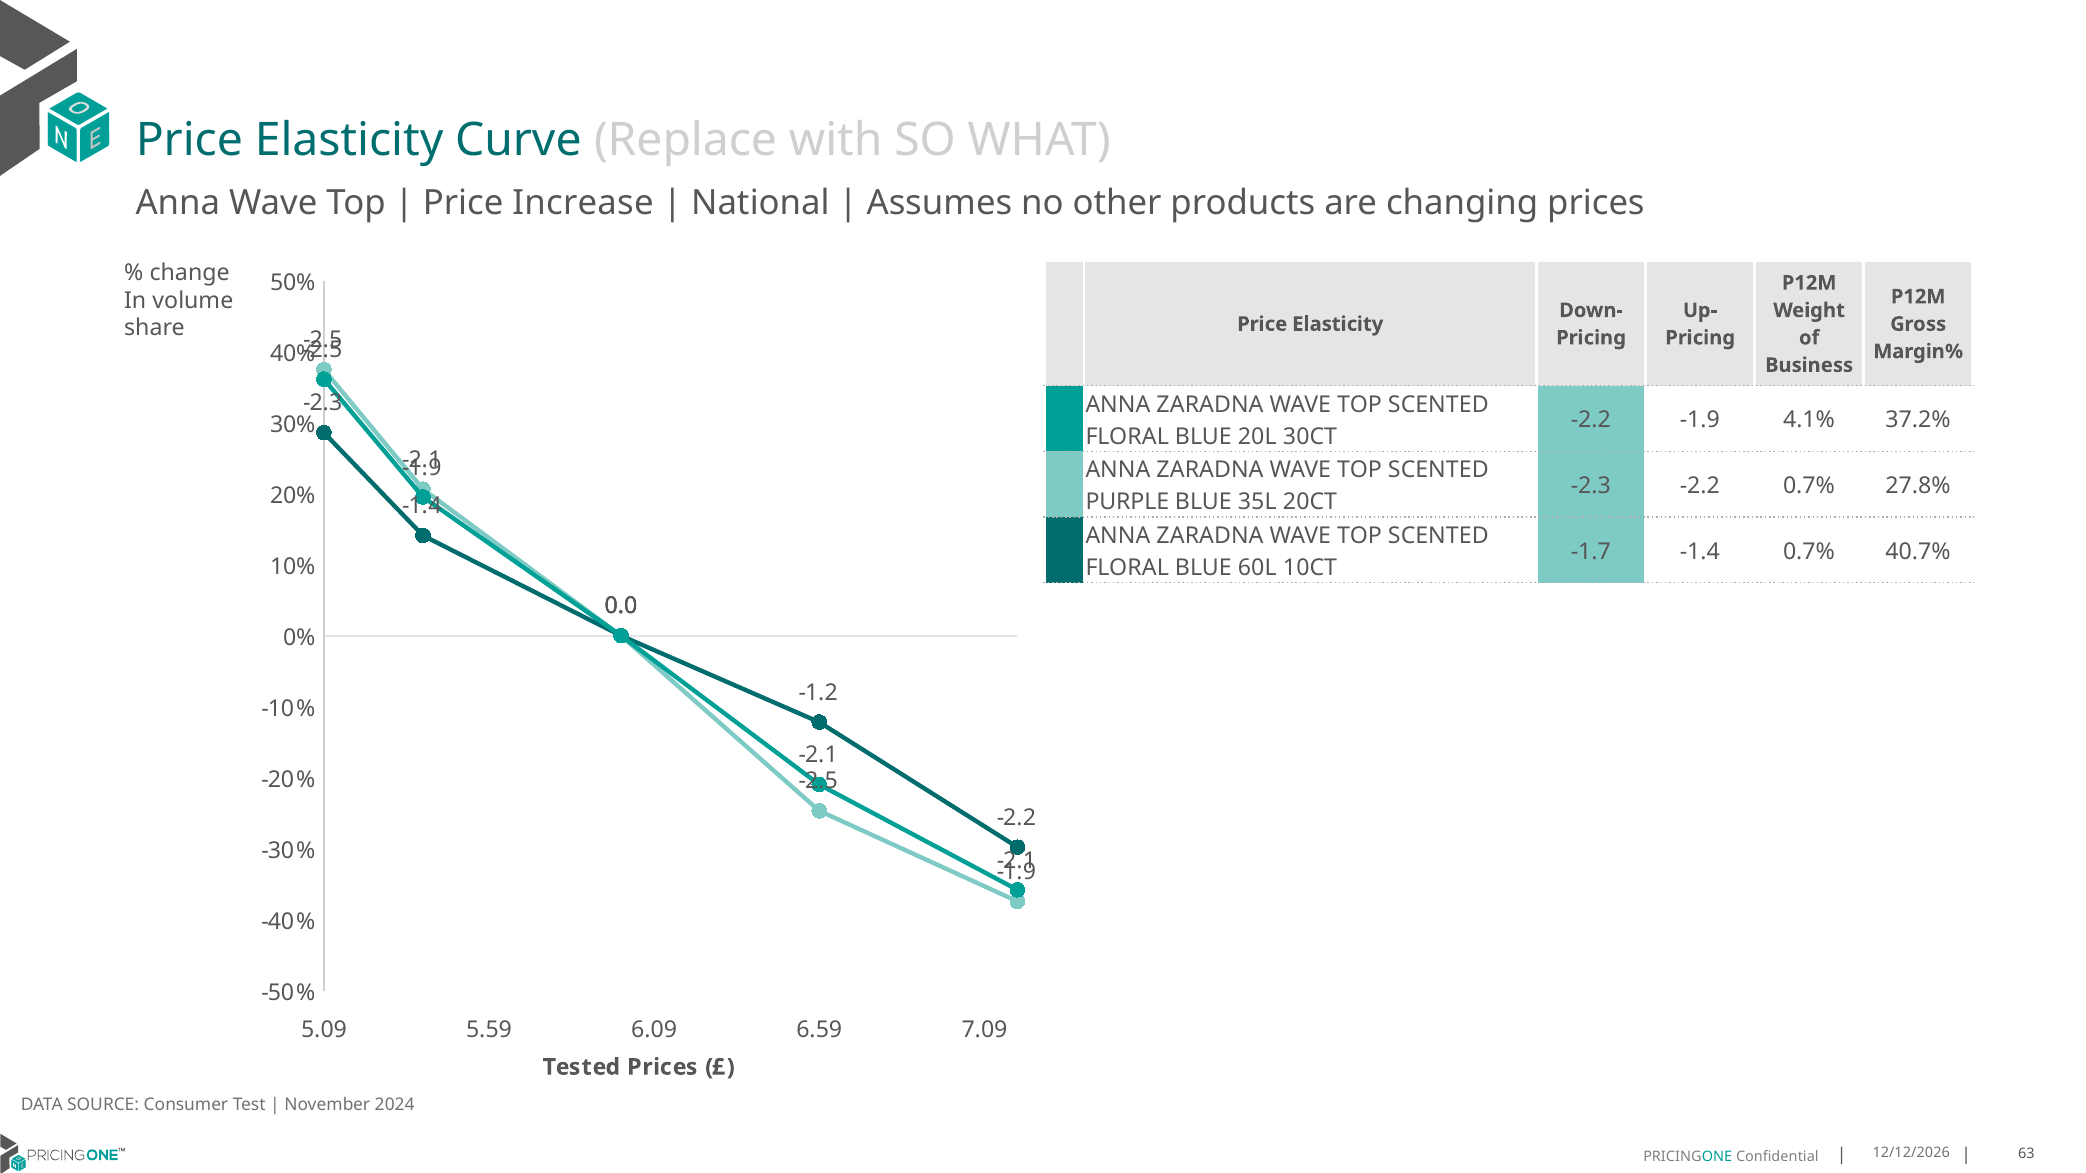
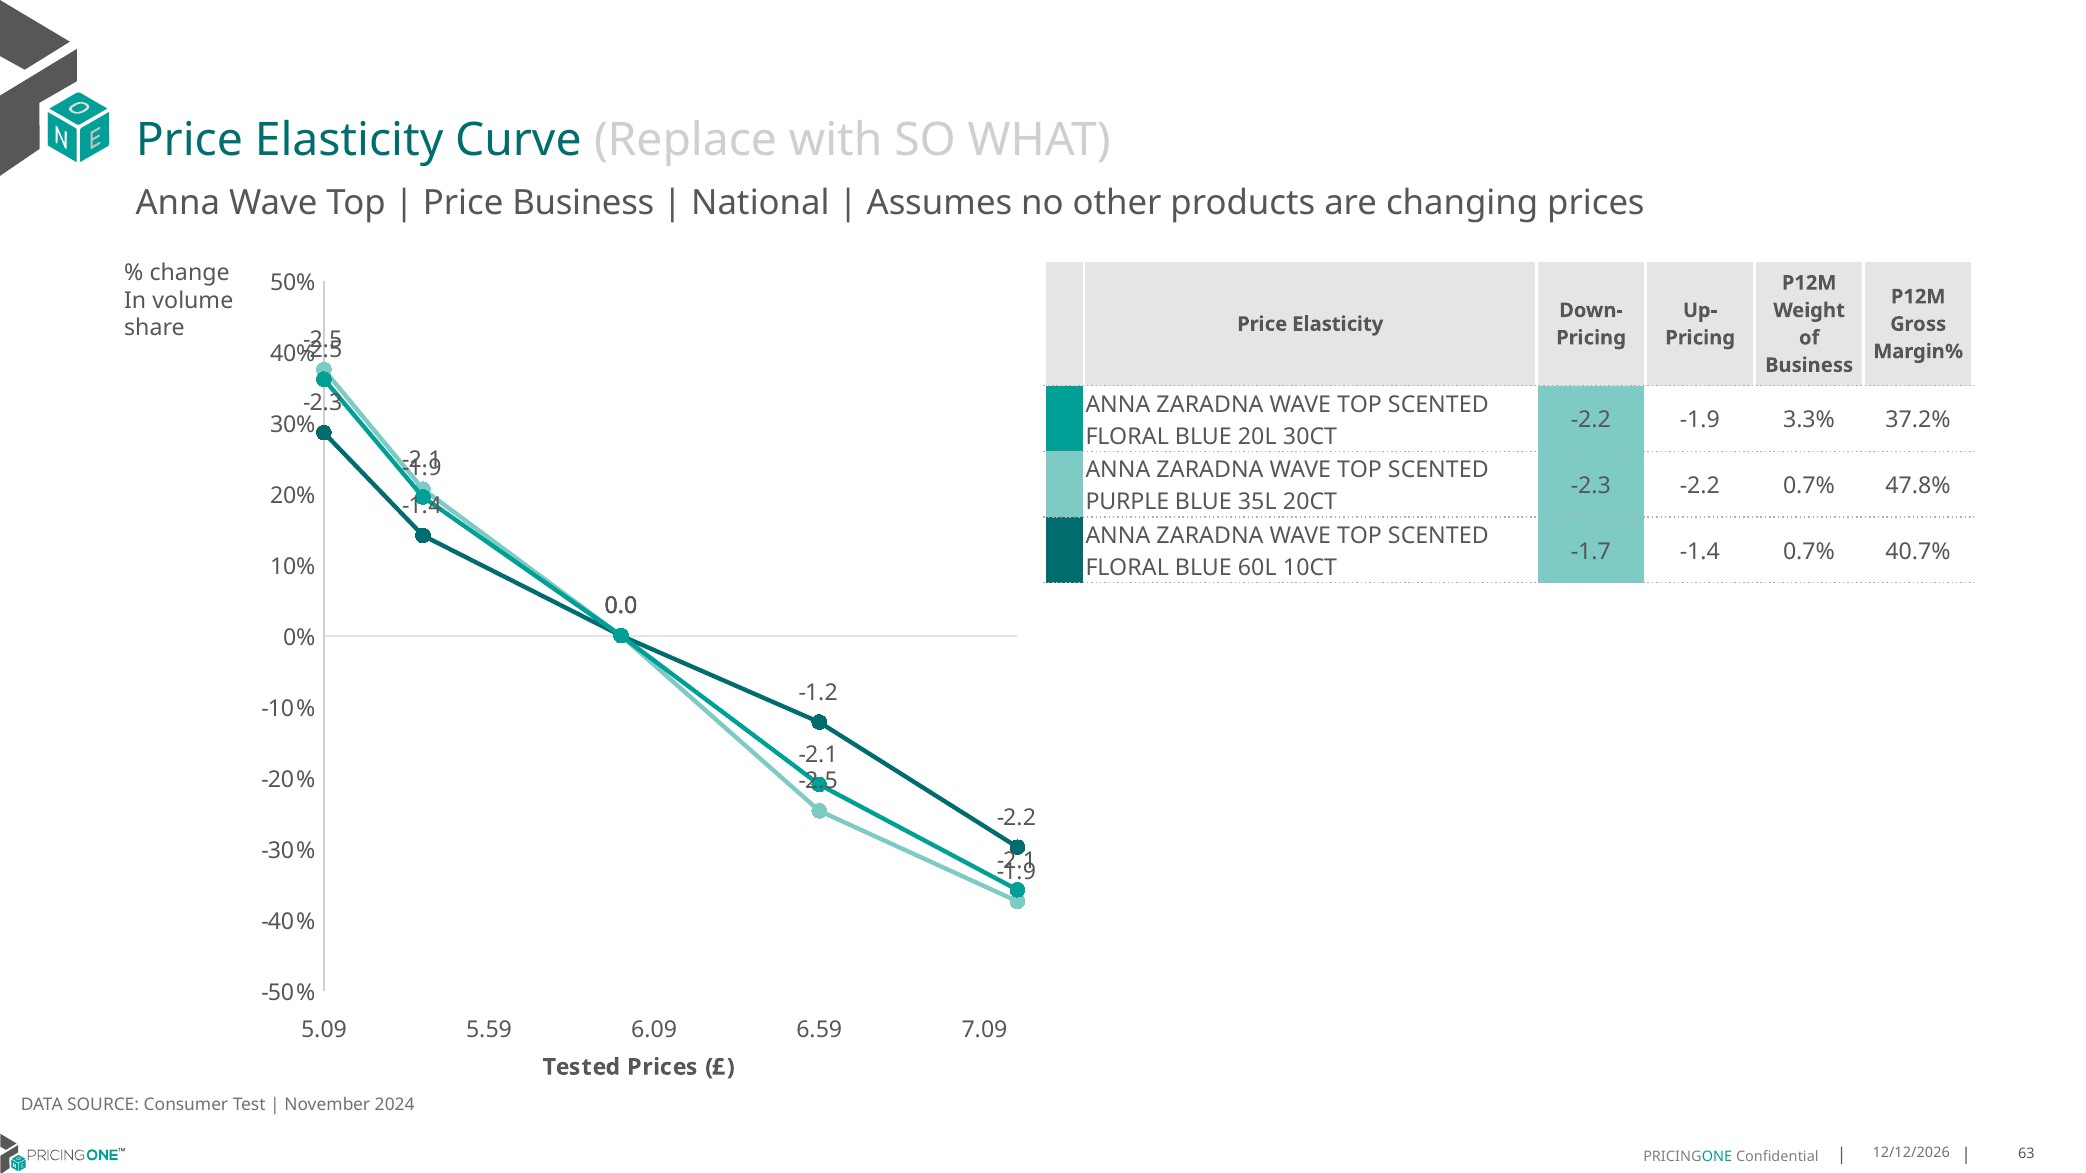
Price Increase: Increase -> Business (583, 203)
4.1%: 4.1% -> 3.3% (1809, 420)
27.8%: 27.8% -> 47.8% (1918, 486)
